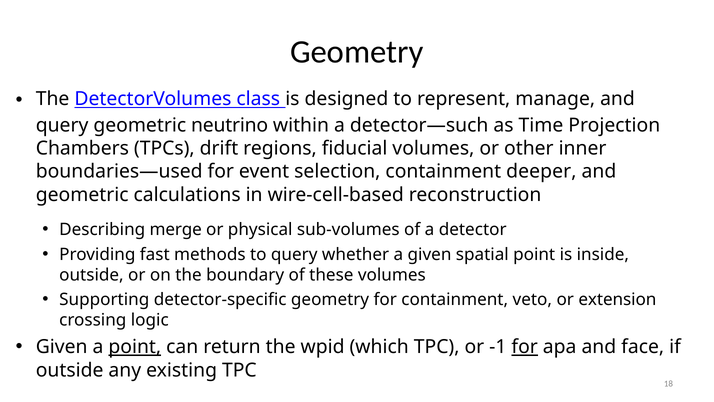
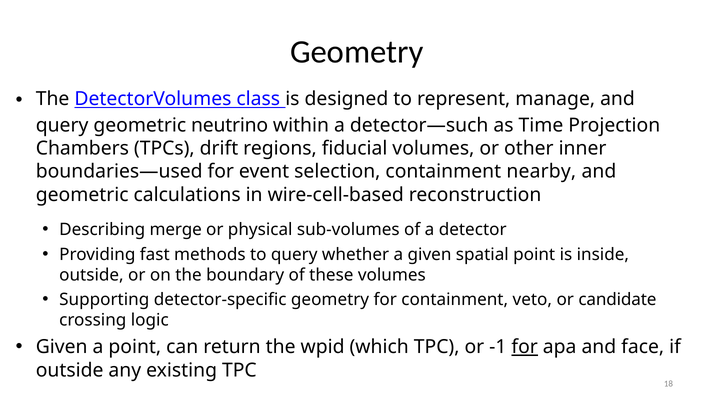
deeper: deeper -> nearby (541, 171)
extension: extension -> candidate (617, 299)
point underline: present -> none (135, 347)
